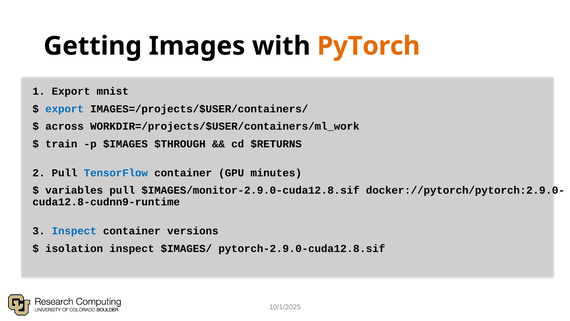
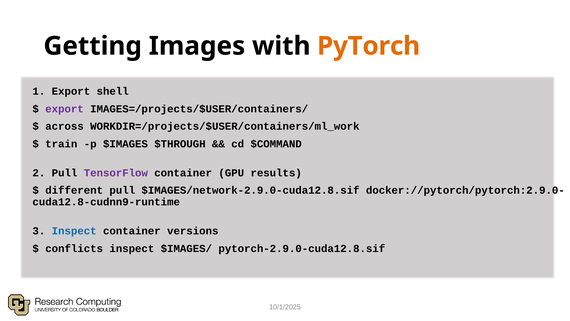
mnist: mnist -> shell (113, 91)
export colour: blue -> purple (65, 109)
$RETURNS: $RETURNS -> $COMMAND (276, 144)
TensorFlow colour: blue -> purple (116, 173)
minutes: minutes -> results (276, 173)
variables: variables -> different (74, 190)
$IMAGES/monitor-2.9.0-cuda12.8.sif: $IMAGES/monitor-2.9.0-cuda12.8.sif -> $IMAGES/network-2.9.0-cuda12.8.sif (251, 190)
isolation: isolation -> conflicts (74, 248)
